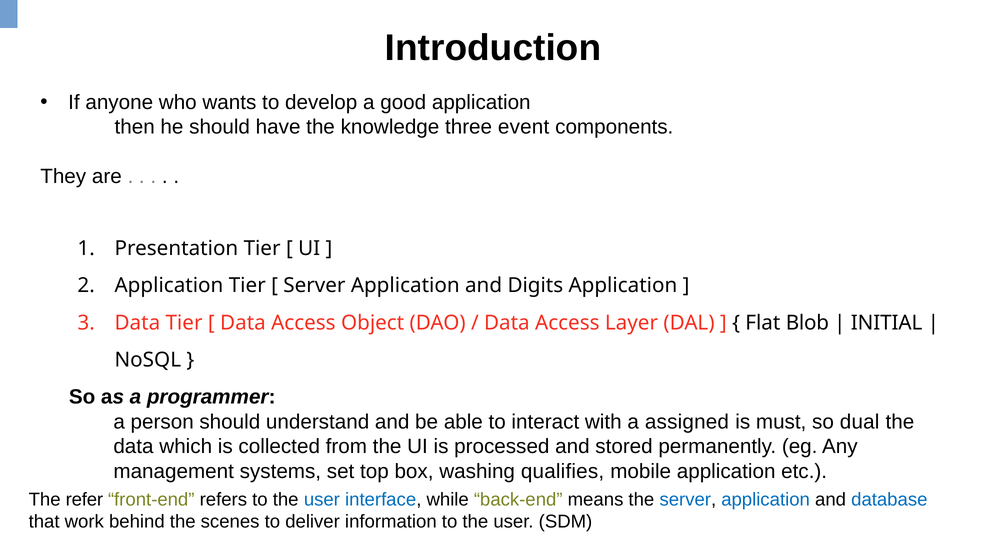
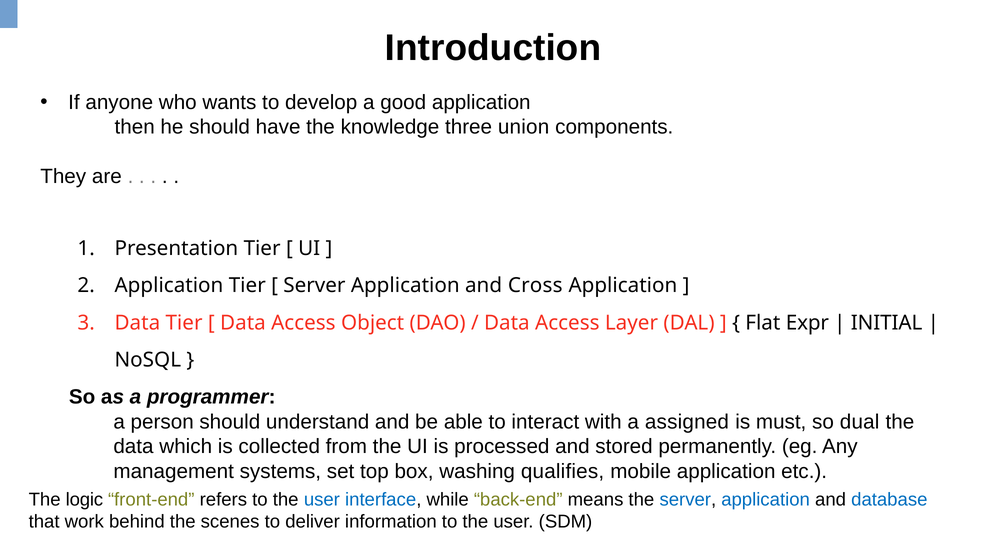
event: event -> union (524, 127)
Digits: Digits -> Cross (535, 286)
Blob: Blob -> Expr (807, 323)
refer: refer -> logic (84, 499)
